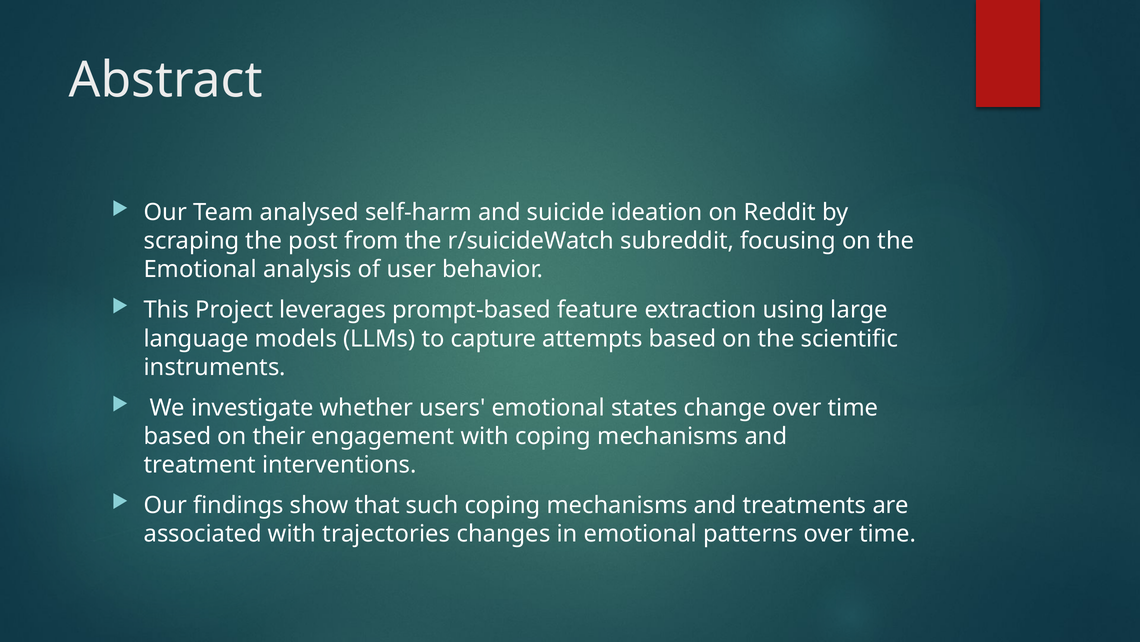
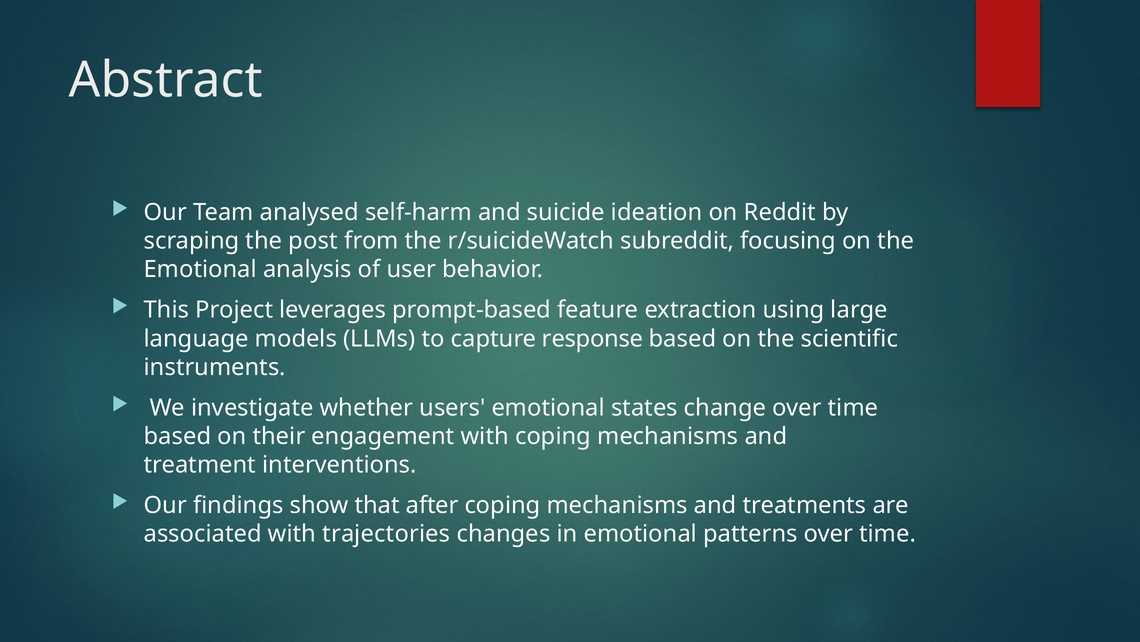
attempts: attempts -> response (593, 338)
such: such -> after (432, 505)
